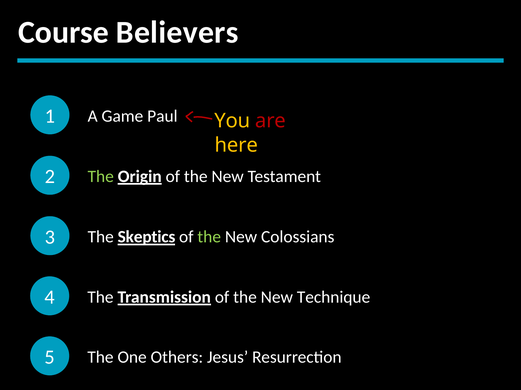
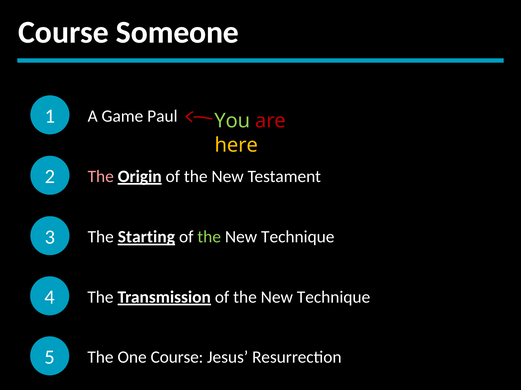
Believers: Believers -> Someone (177, 33)
You colour: yellow -> light green (232, 121)
The colour: light green -> pink (101, 177)
Skeptics: Skeptics -> Starting (146, 237)
Colossians: Colossians -> Technique (298, 237)
One Others: Others -> Course (177, 358)
